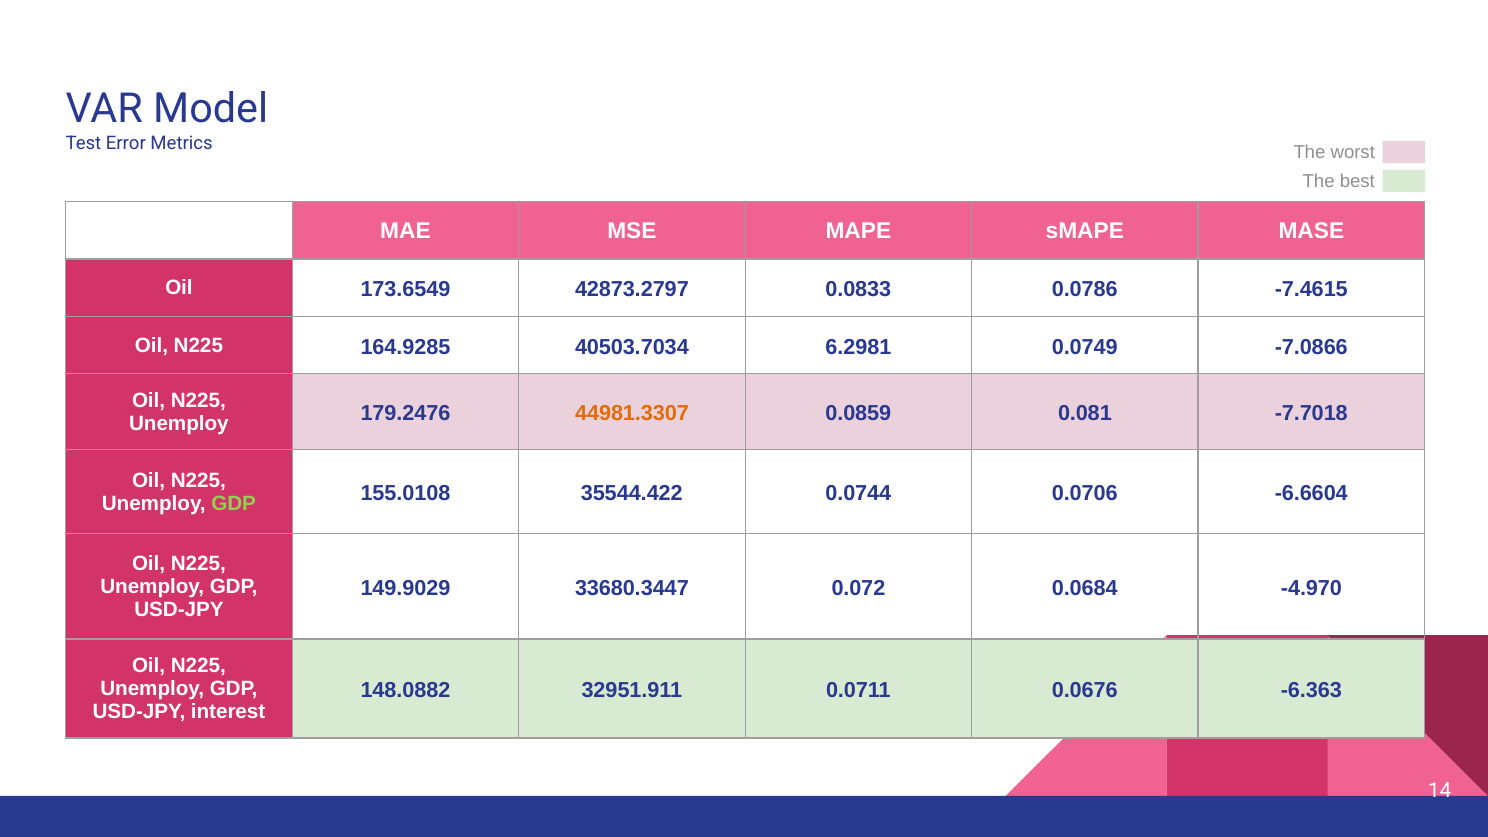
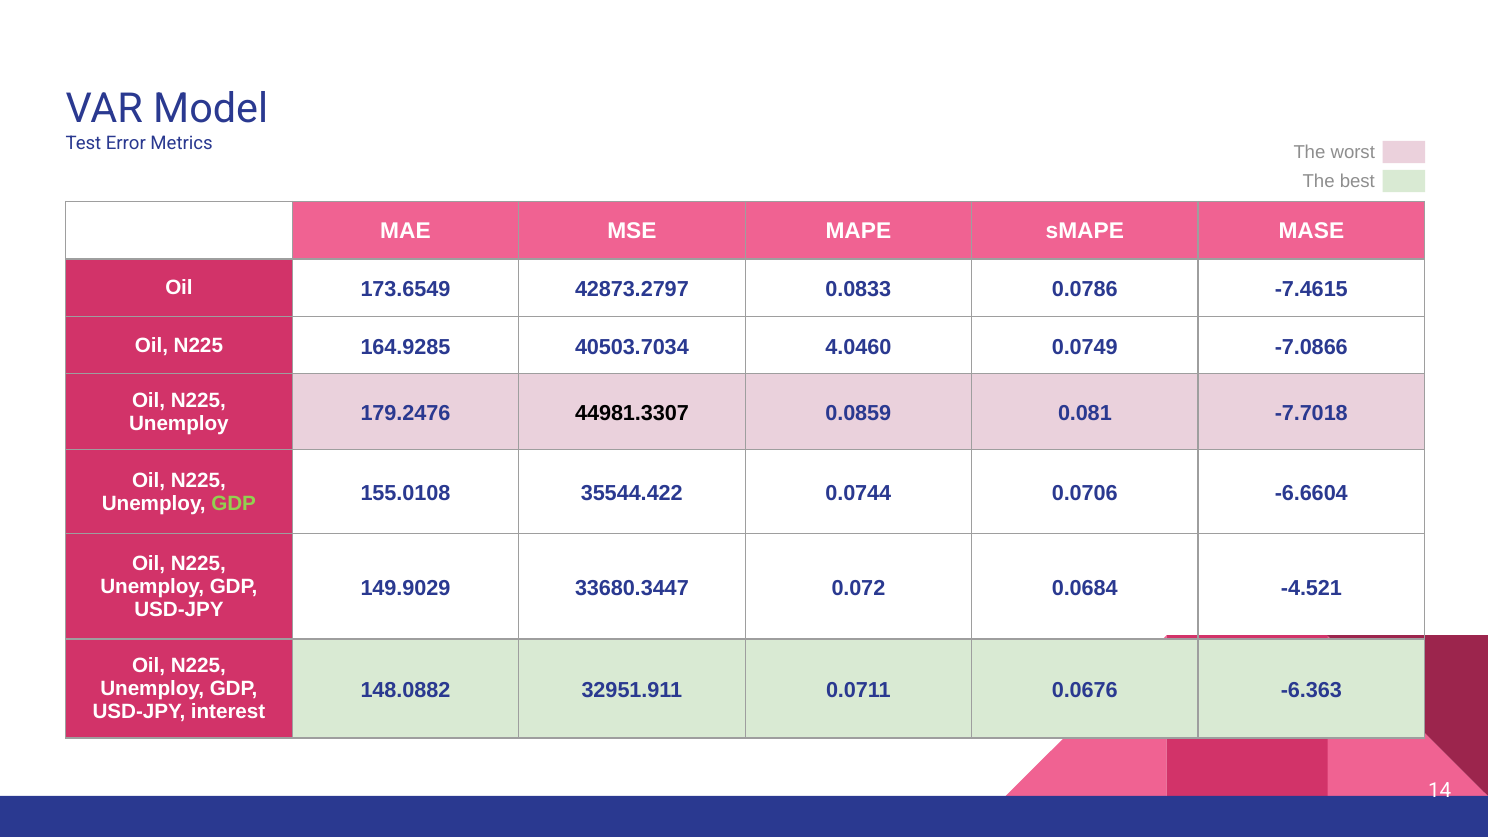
6.2981: 6.2981 -> 4.0460 (858, 347)
44981.3307 colour: orange -> black (632, 414)
-4.970: -4.970 -> -4.521 (1311, 589)
